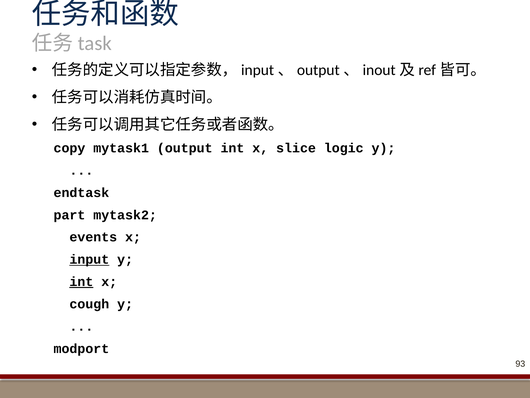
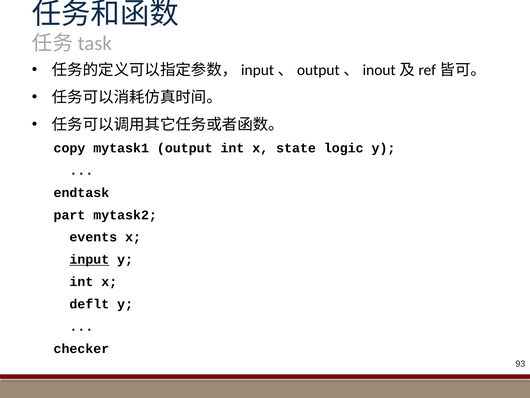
slice: slice -> state (296, 148)
int underline: present -> none (81, 281)
cough: cough -> deflt (89, 304)
modport: modport -> checker (81, 348)
